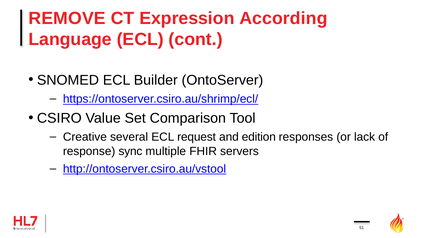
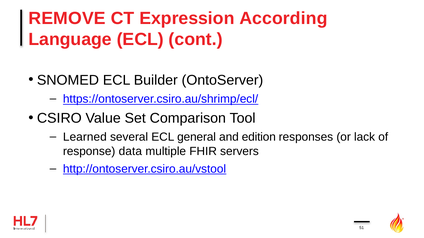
Creative: Creative -> Learned (85, 137)
request: request -> general (197, 137)
sync: sync -> data (130, 152)
